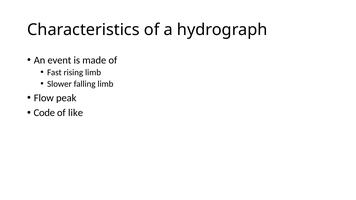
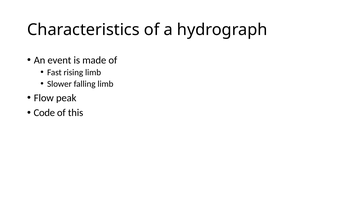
like: like -> this (76, 113)
